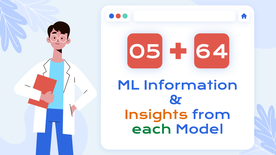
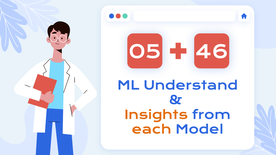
64: 64 -> 46 (212, 52)
Information: Information -> Understand (191, 86)
each colour: green -> orange (152, 130)
